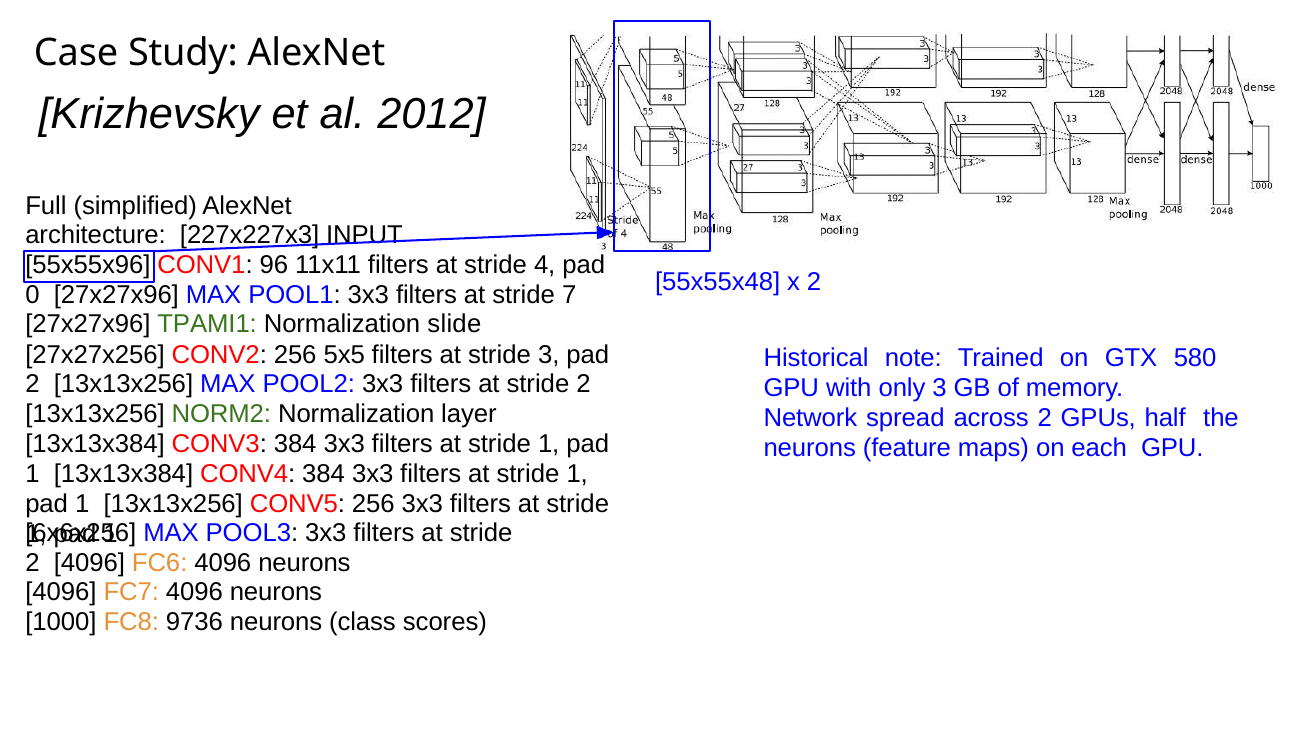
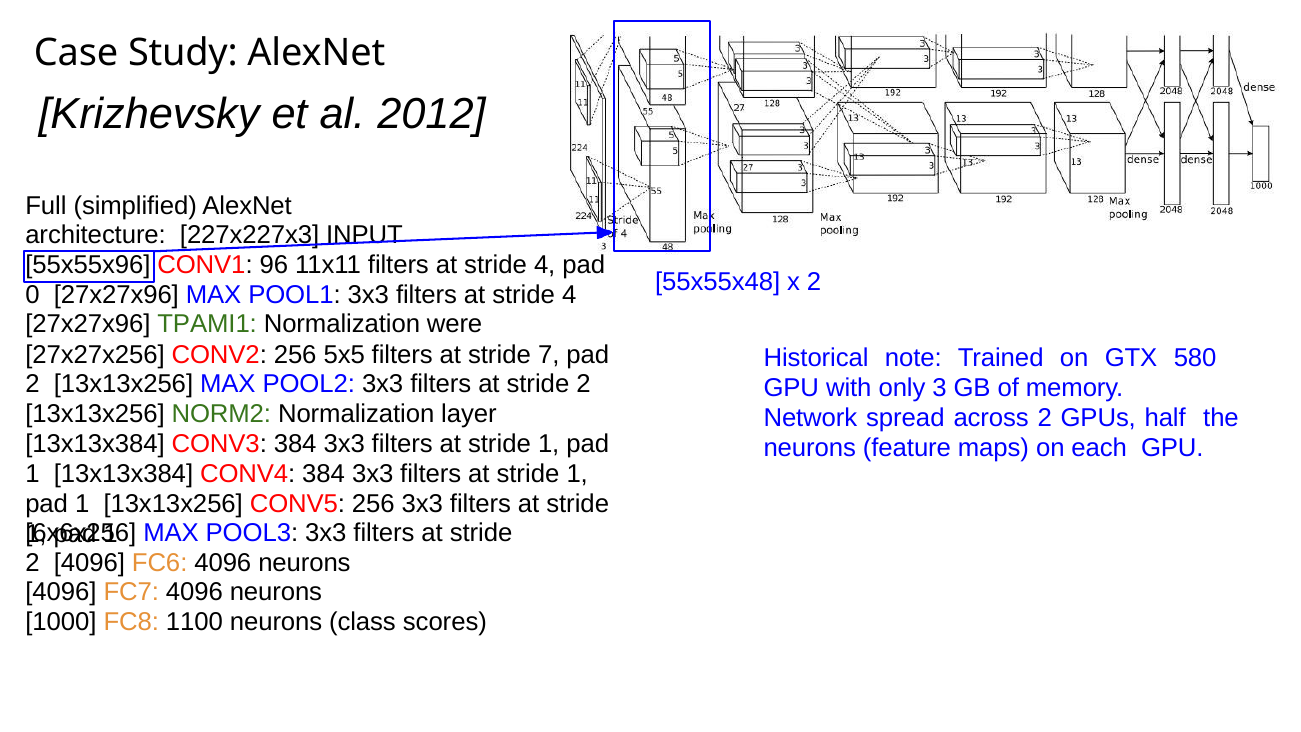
7: 7 -> 4 (569, 295)
slide: slide -> were (455, 324)
stride 3: 3 -> 7 (549, 355)
9736: 9736 -> 1100 (194, 622)
